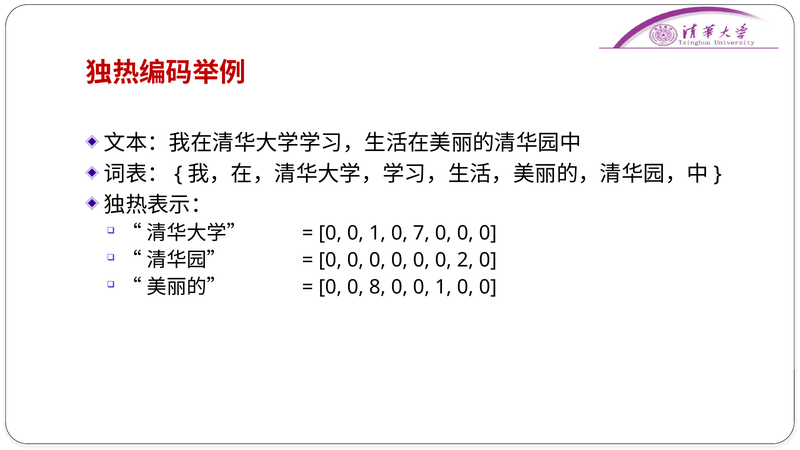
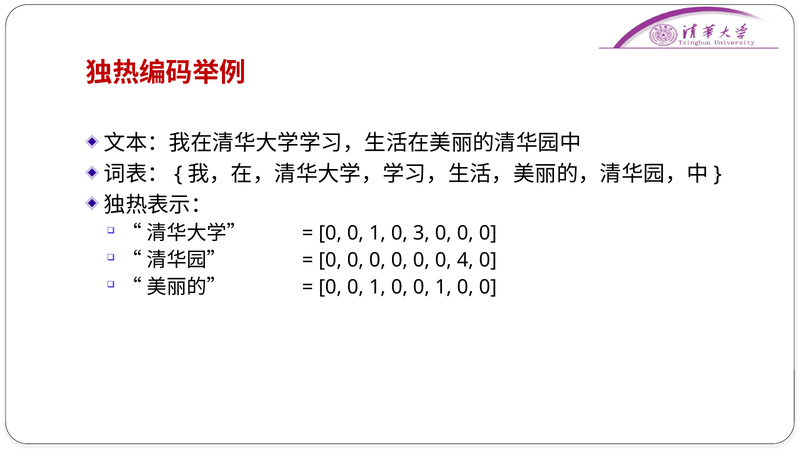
7: 7 -> 3 (421, 233)
2: 2 -> 4 (465, 260)
8: 8 -> 1 (377, 287)
